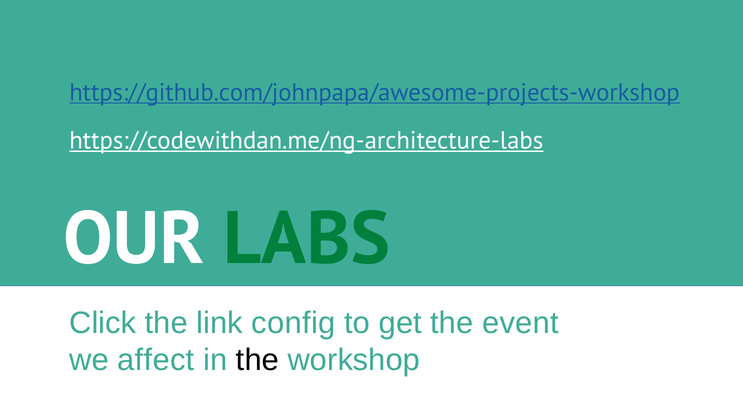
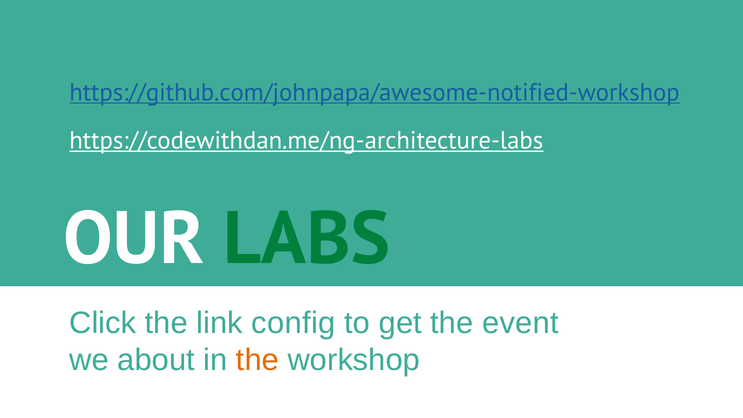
https://github.com/johnpapa/awesome-projects-workshop: https://github.com/johnpapa/awesome-projects-workshop -> https://github.com/johnpapa/awesome-notified-workshop (375, 92)
affect: affect -> about (156, 360)
the colour: black -> orange (258, 360)
